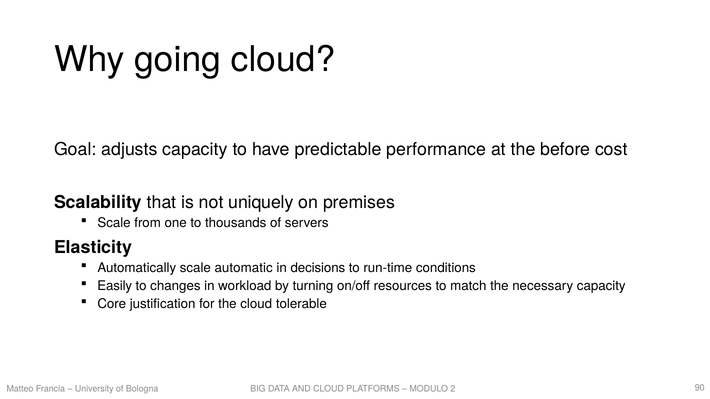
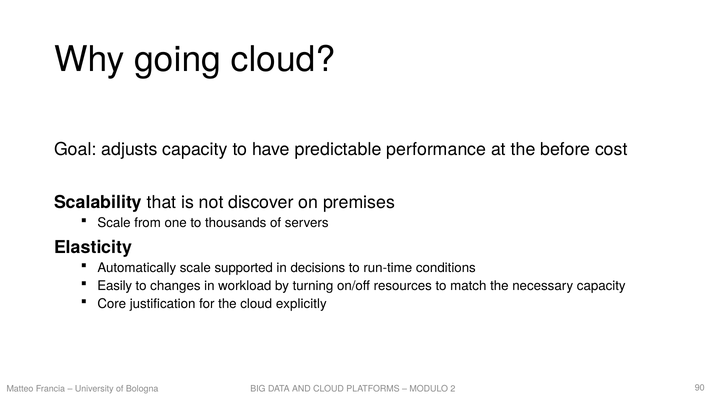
uniquely: uniquely -> discover (261, 203)
automatic: automatic -> supported (244, 268)
tolerable: tolerable -> explicitly (301, 304)
